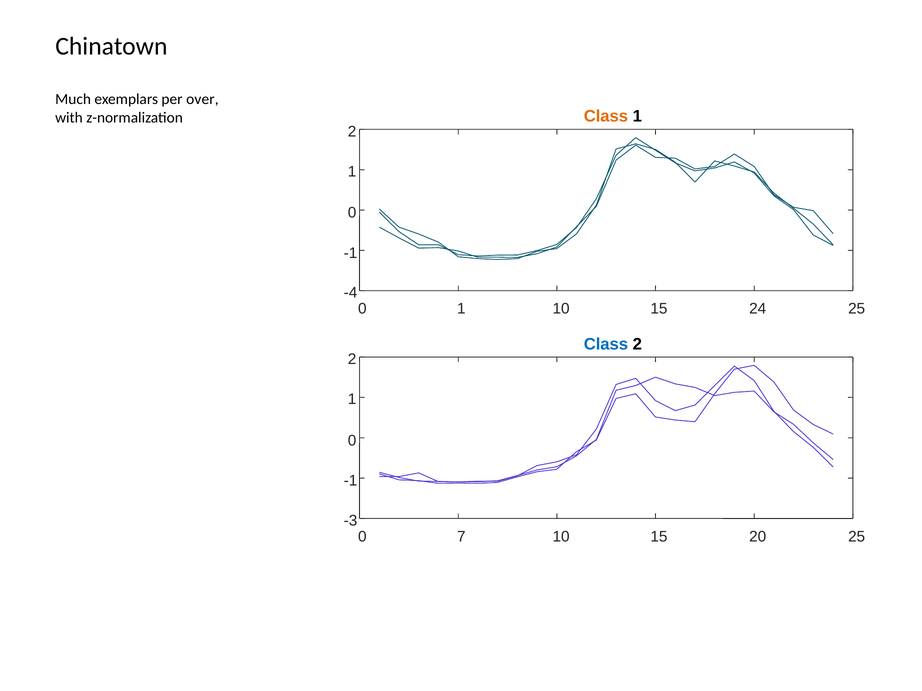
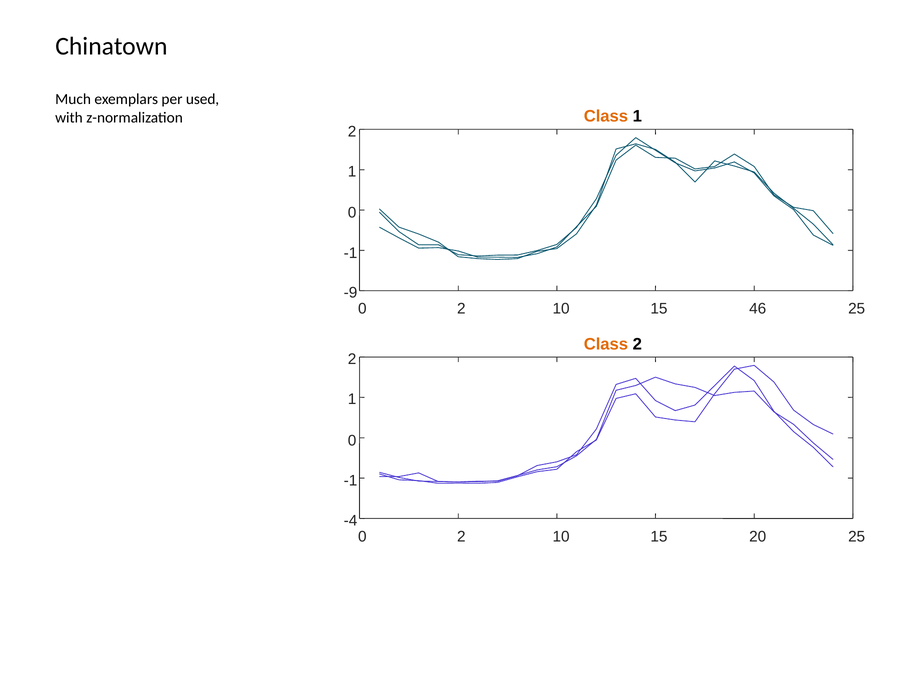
over: over -> used (203, 99)
-4: -4 -> -9 (350, 293)
1: 1 -> 2 (461, 309)
24: 24 -> 46 (758, 309)
Class colour: blue -> orange (606, 344)
-3: -3 -> -4 (350, 521)
7: 7 -> 2 (461, 537)
